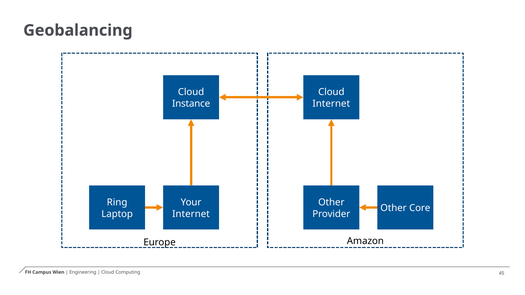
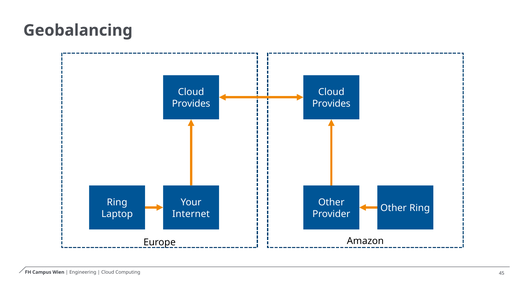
Instance: Instance -> Provides (191, 104)
Internet: Internet -> Provides (331, 104)
Other Core: Core -> Ring (420, 208)
